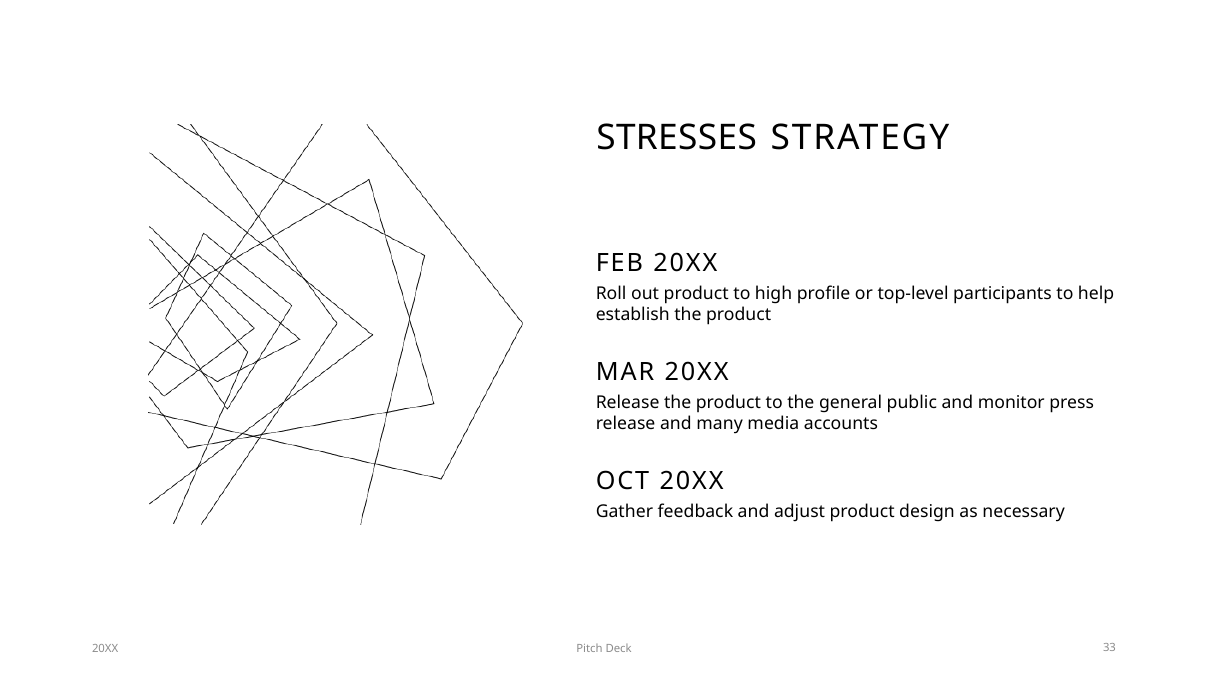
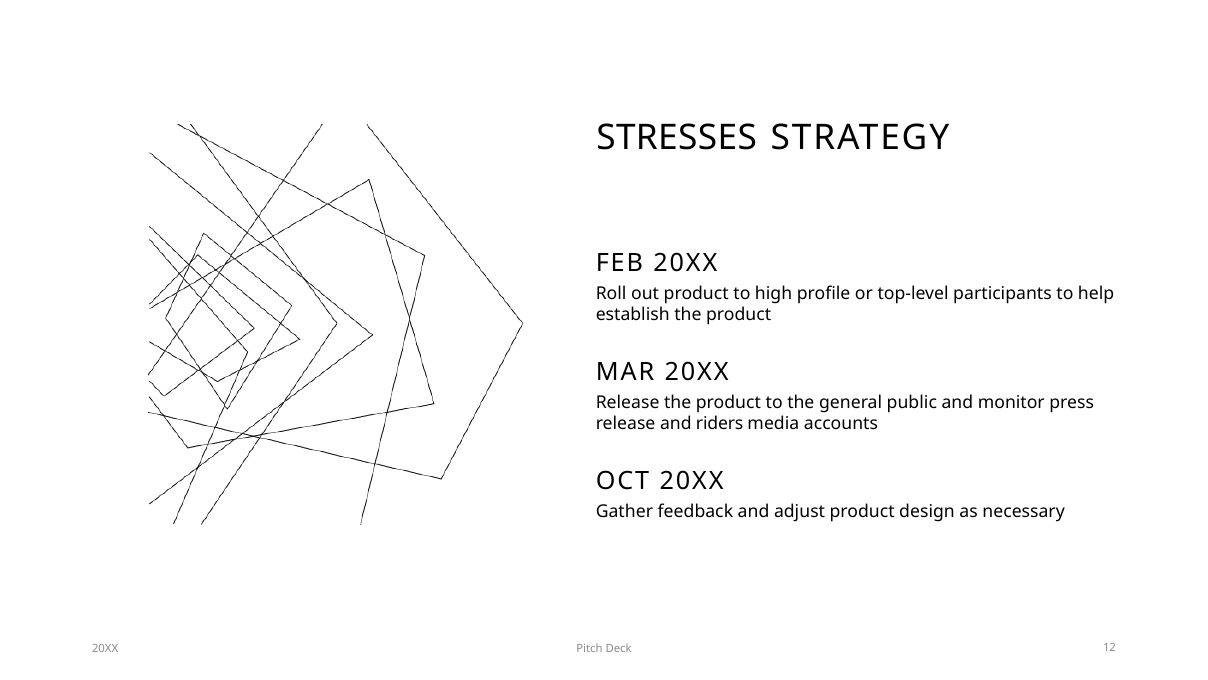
many: many -> riders (720, 424)
33: 33 -> 12 (1109, 648)
